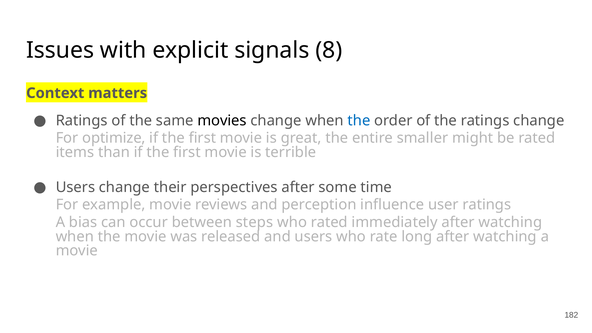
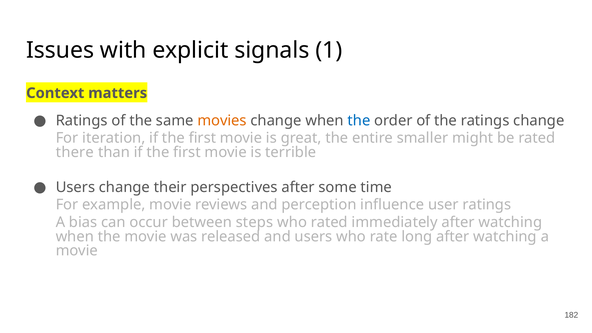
8: 8 -> 1 (329, 50)
movies colour: black -> orange (222, 121)
optimize: optimize -> iteration (114, 138)
items: items -> there (75, 152)
